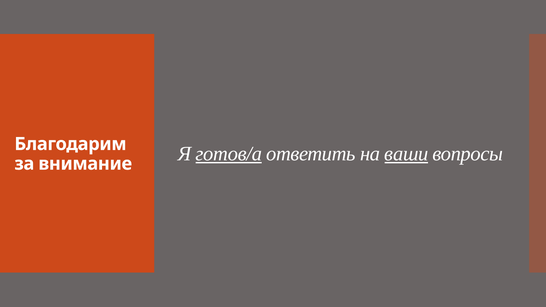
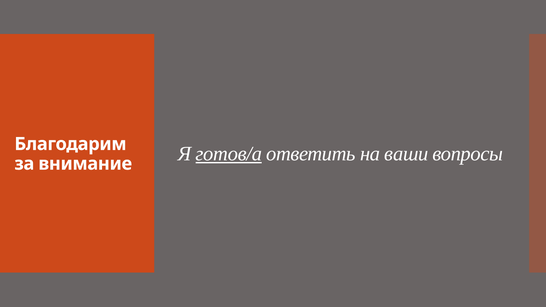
ваши underline: present -> none (406, 154)
